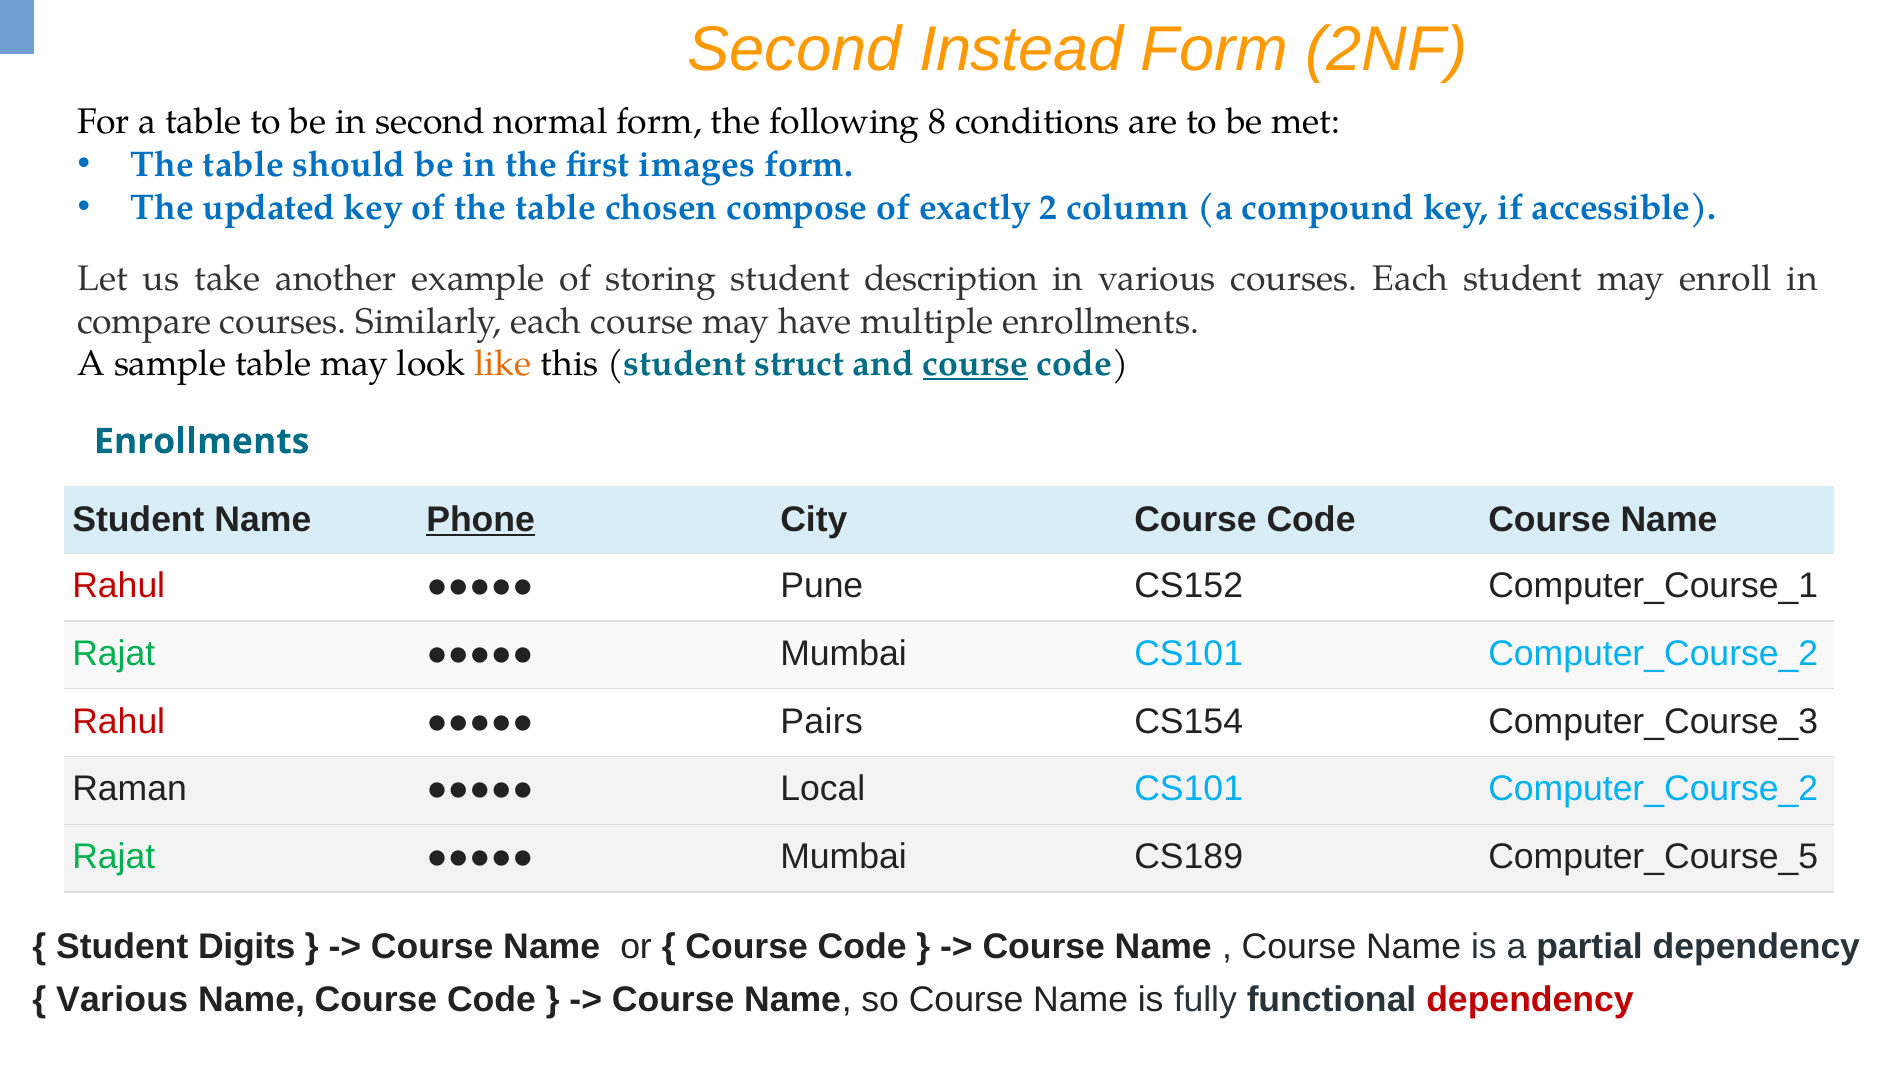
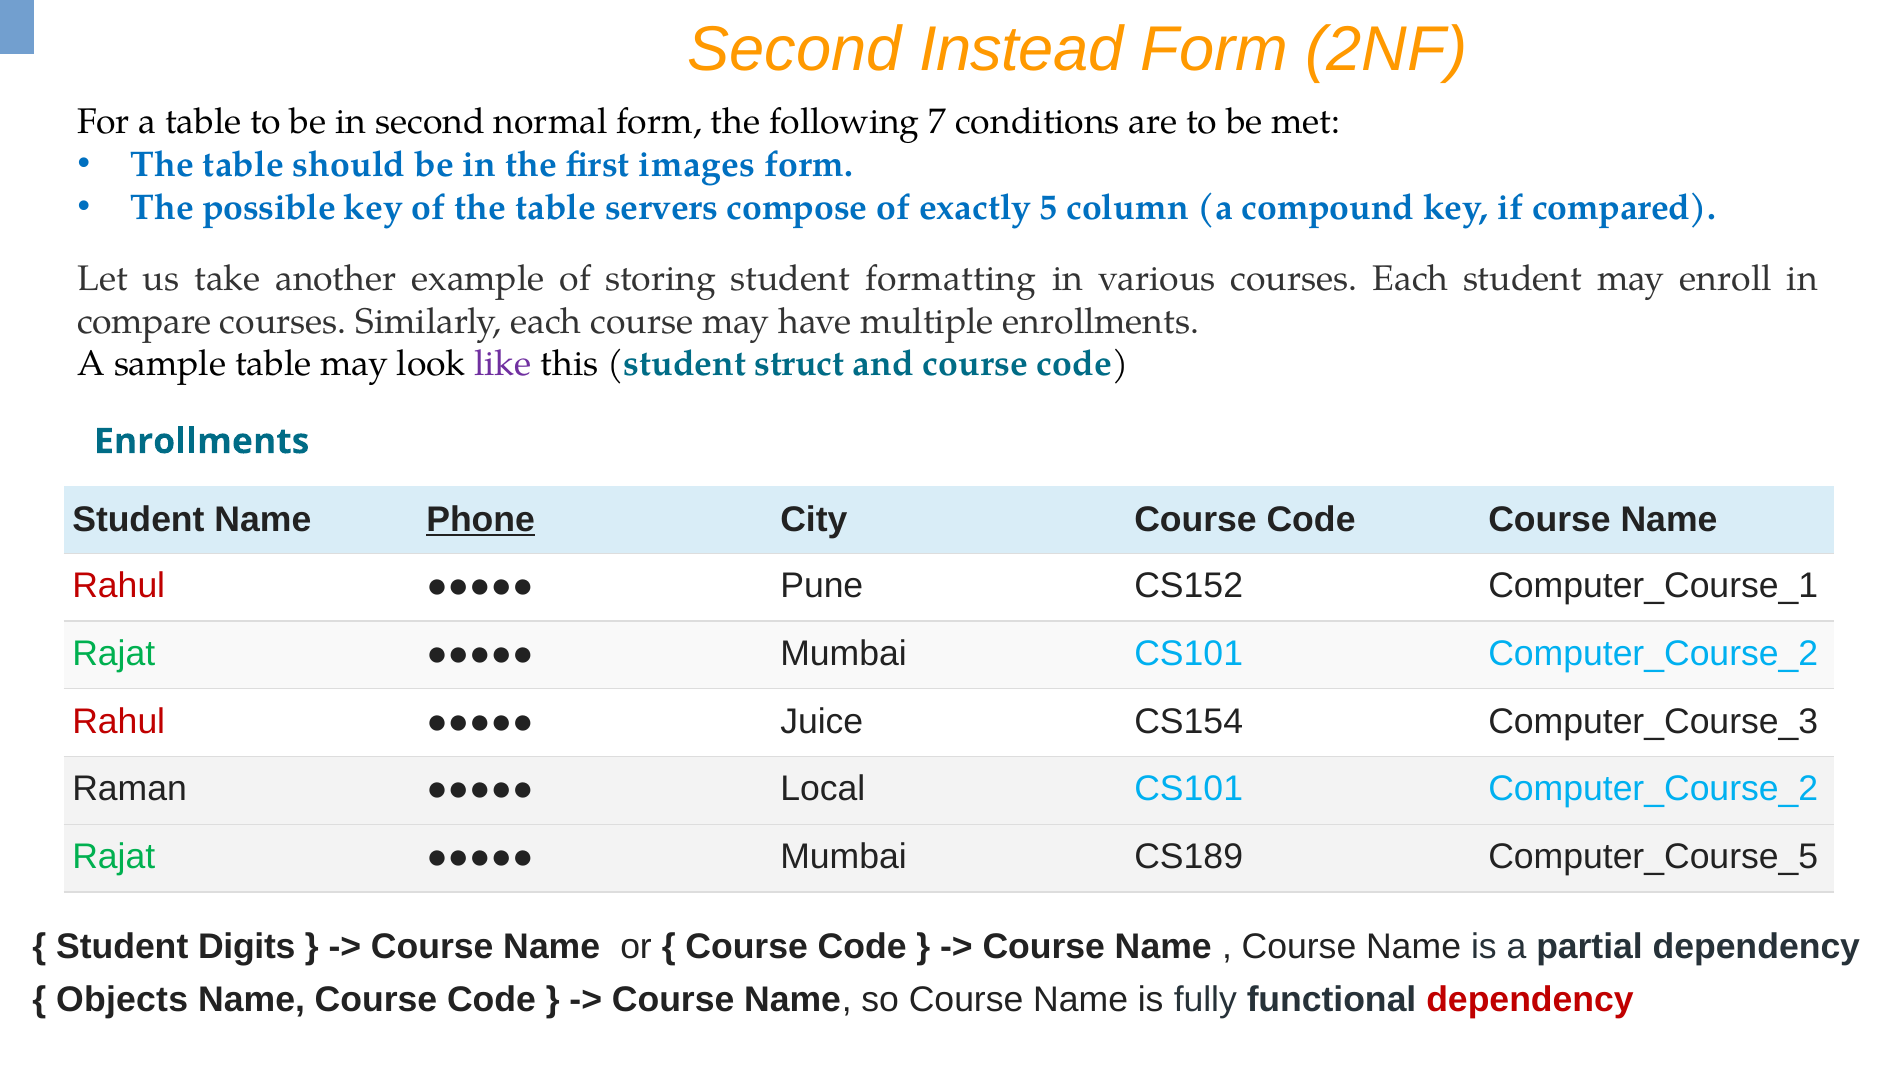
8: 8 -> 7 (937, 122)
updated: updated -> possible (269, 207)
chosen: chosen -> servers (662, 207)
2: 2 -> 5 (1049, 207)
accessible: accessible -> compared (1624, 207)
description: description -> formatting (951, 279)
like colour: orange -> purple (503, 364)
course underline: present -> none (975, 364)
Pairs: Pairs -> Juice (822, 721)
Various: Various -> Objects (122, 999)
